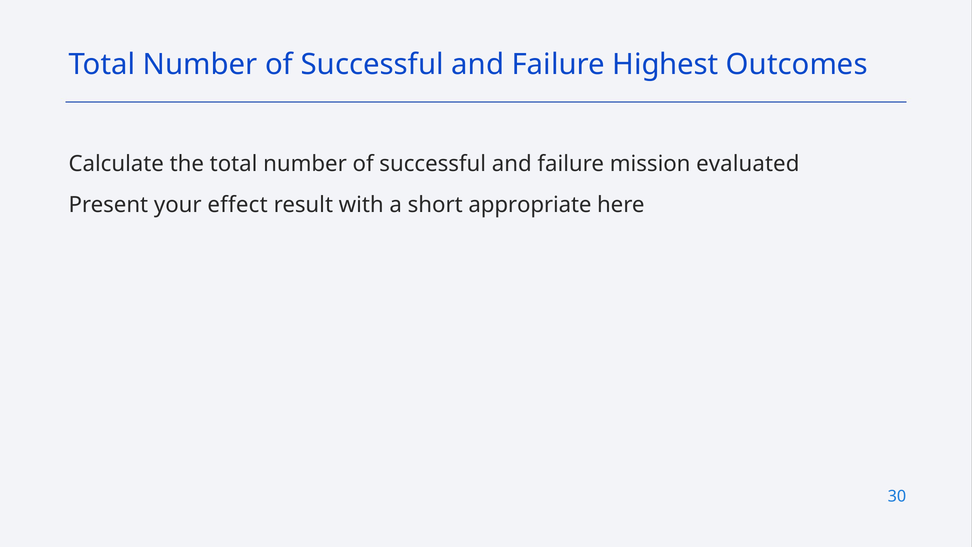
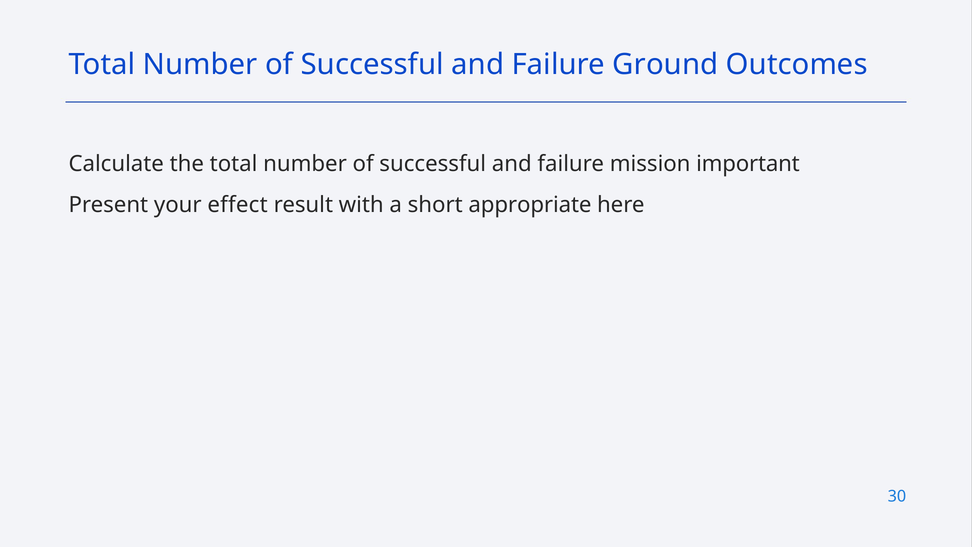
Highest: Highest -> Ground (665, 65)
evaluated: evaluated -> important (748, 164)
